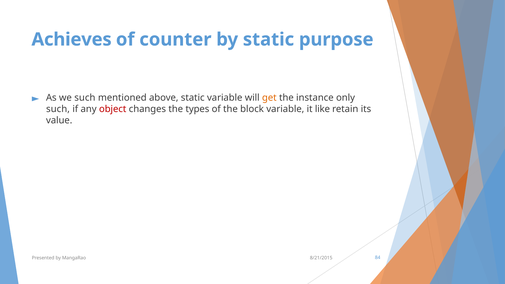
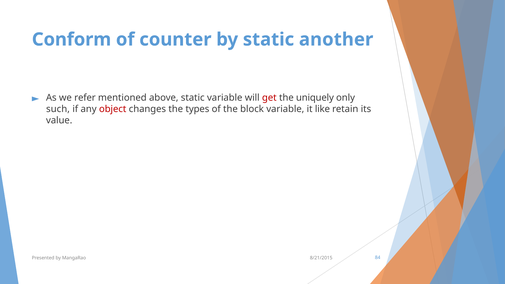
Achieves: Achieves -> Conform (72, 39)
purpose: purpose -> another (336, 39)
we such: such -> refer (85, 98)
get colour: orange -> red (269, 98)
instance: instance -> uniquely (315, 98)
